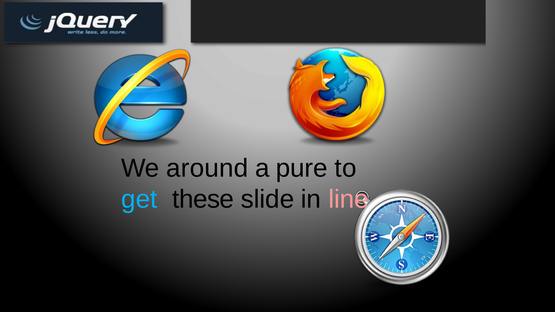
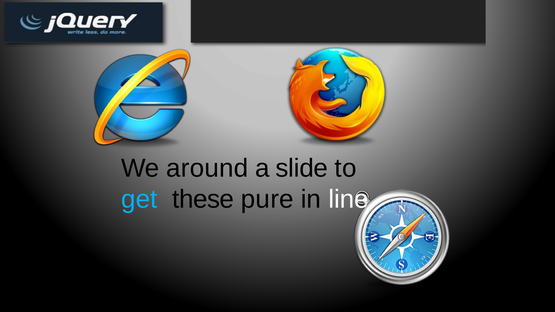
pure: pure -> slide (302, 168)
slide: slide -> pure (267, 199)
line colour: pink -> white (349, 199)
